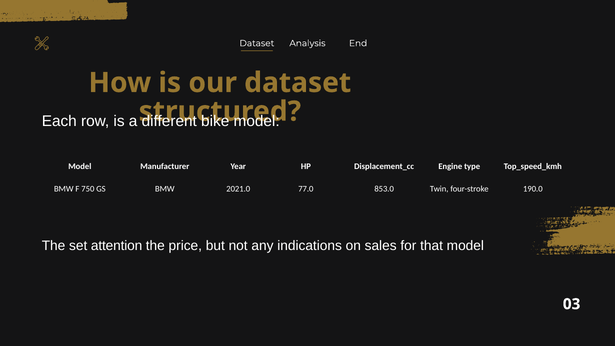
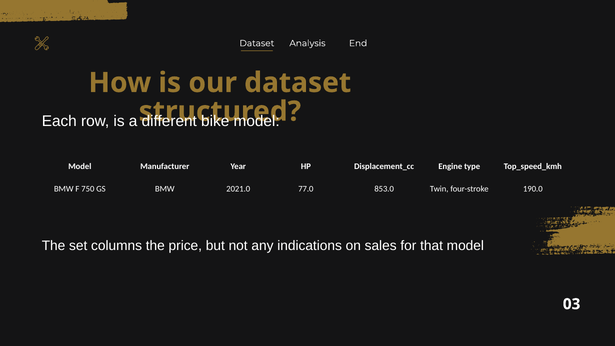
attention: attention -> columns (117, 246)
